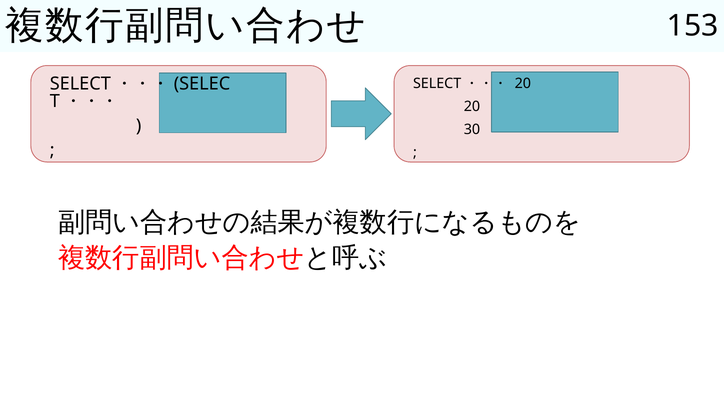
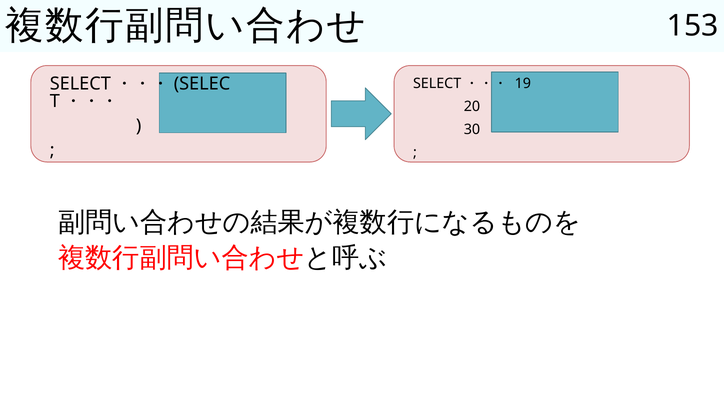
20: 20 -> 19 (523, 83)
